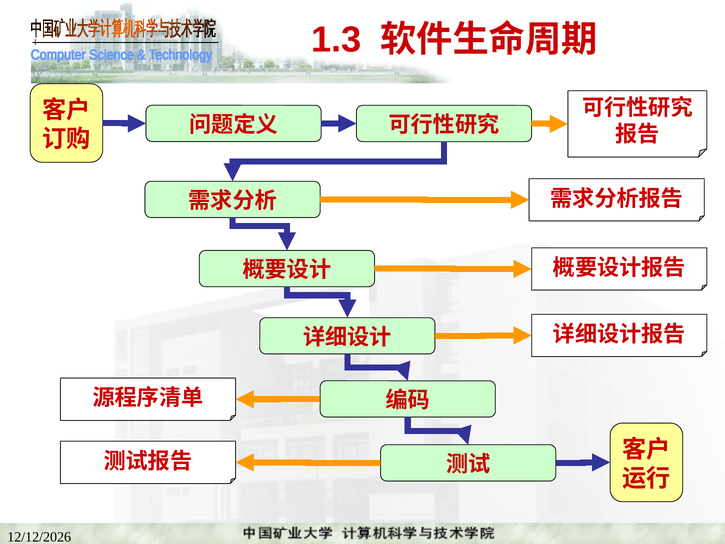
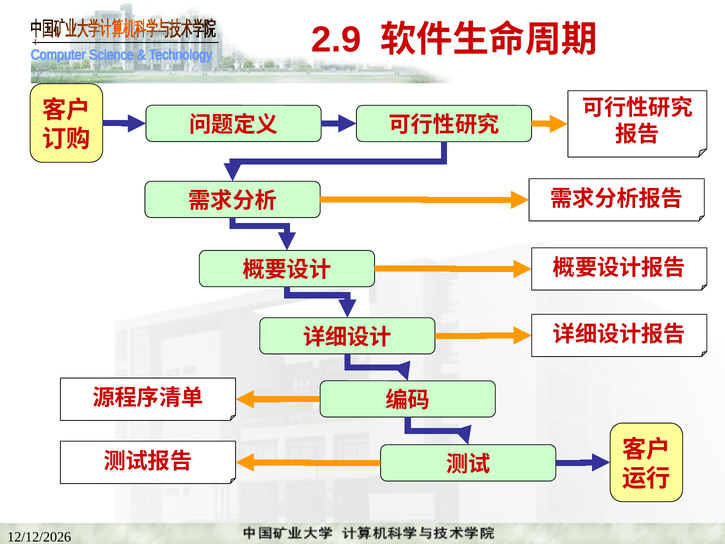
1.3: 1.3 -> 2.9 (336, 40)
